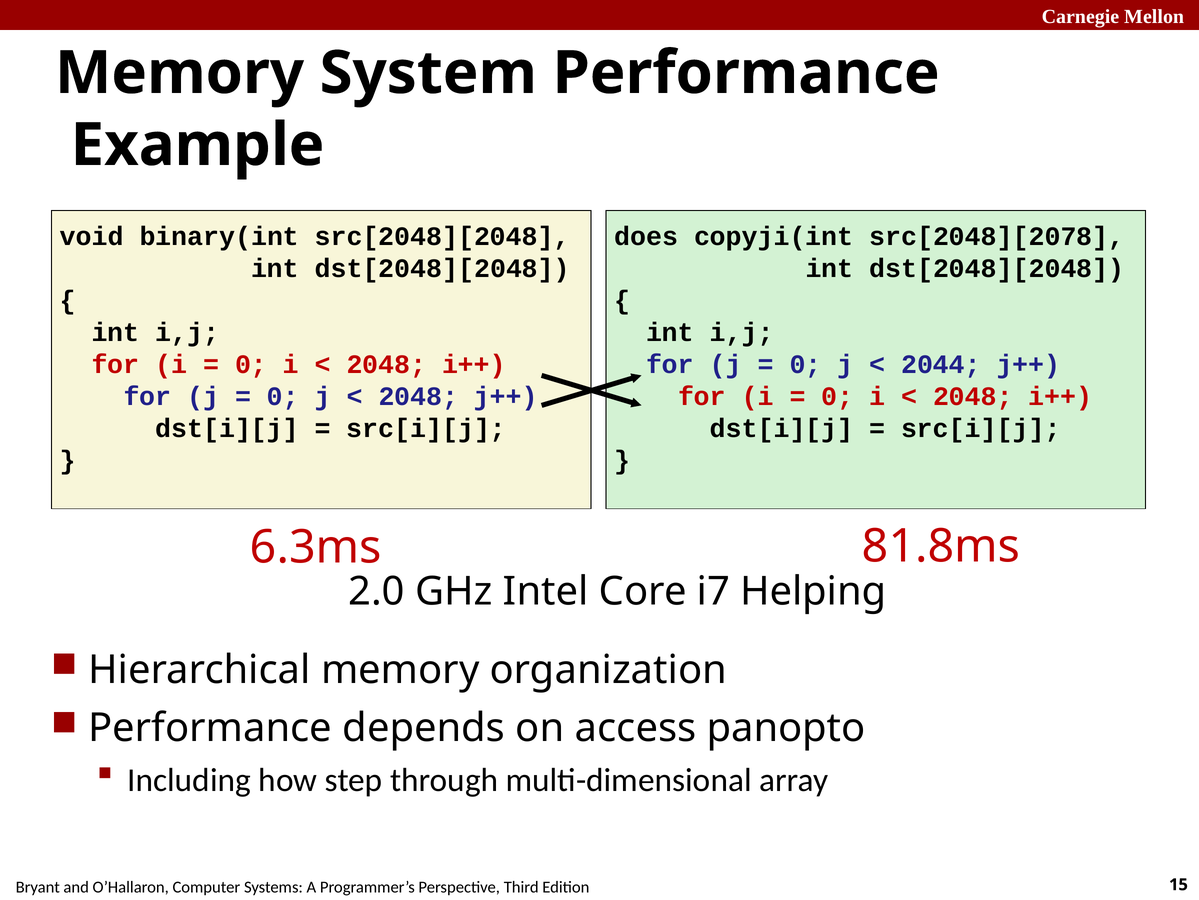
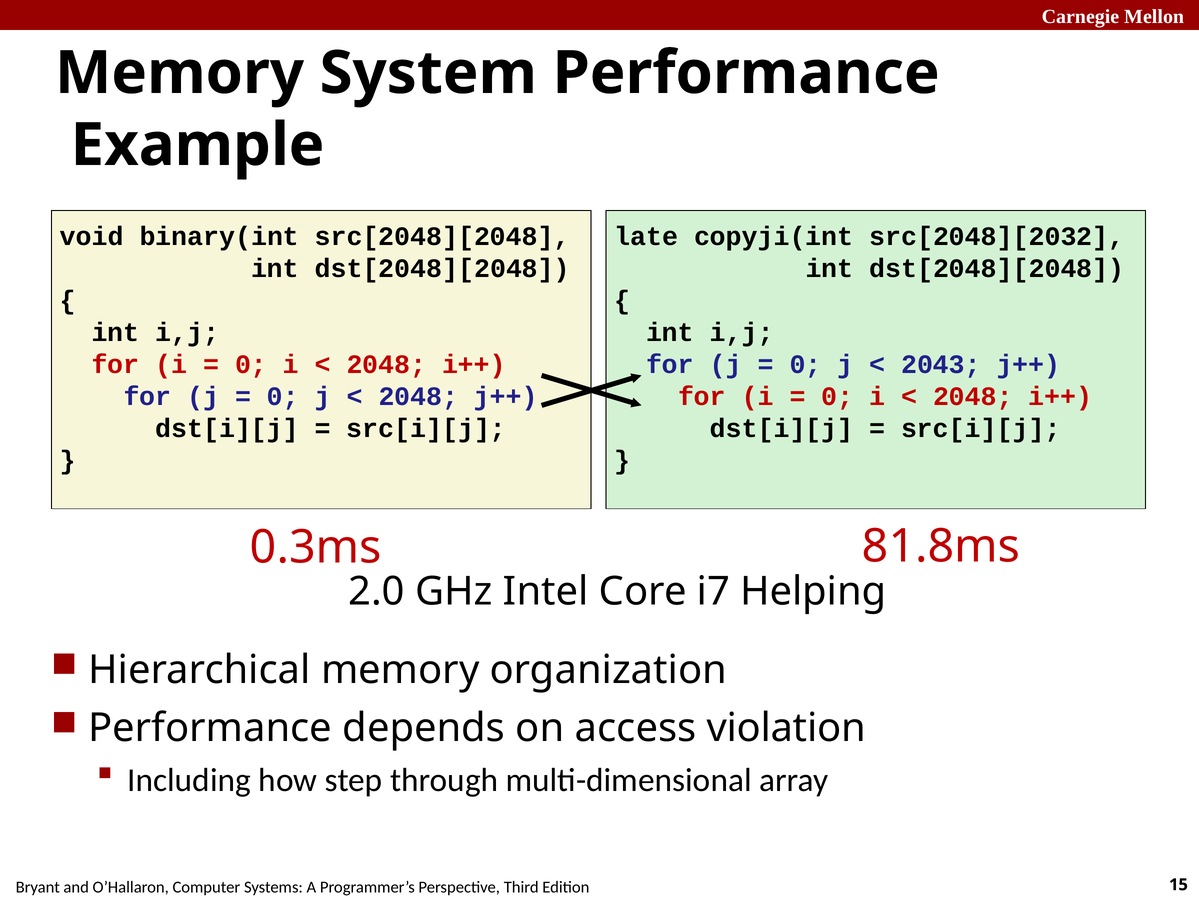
does: does -> late (646, 236)
src[2048][2078: src[2048][2078 -> src[2048][2032 (997, 236)
2044: 2044 -> 2043 (941, 364)
6.3ms: 6.3ms -> 0.3ms (316, 547)
panopto: panopto -> violation (786, 728)
